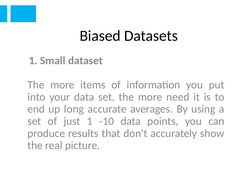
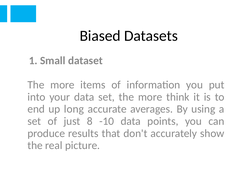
need: need -> think (178, 97)
1: 1 -> 8 (90, 121)
